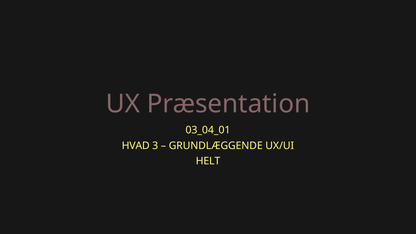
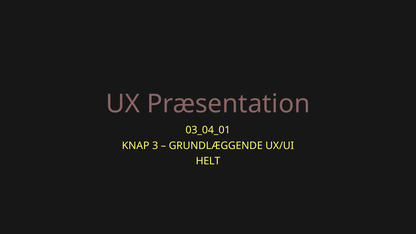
HVAD: HVAD -> KNAP (136, 146)
